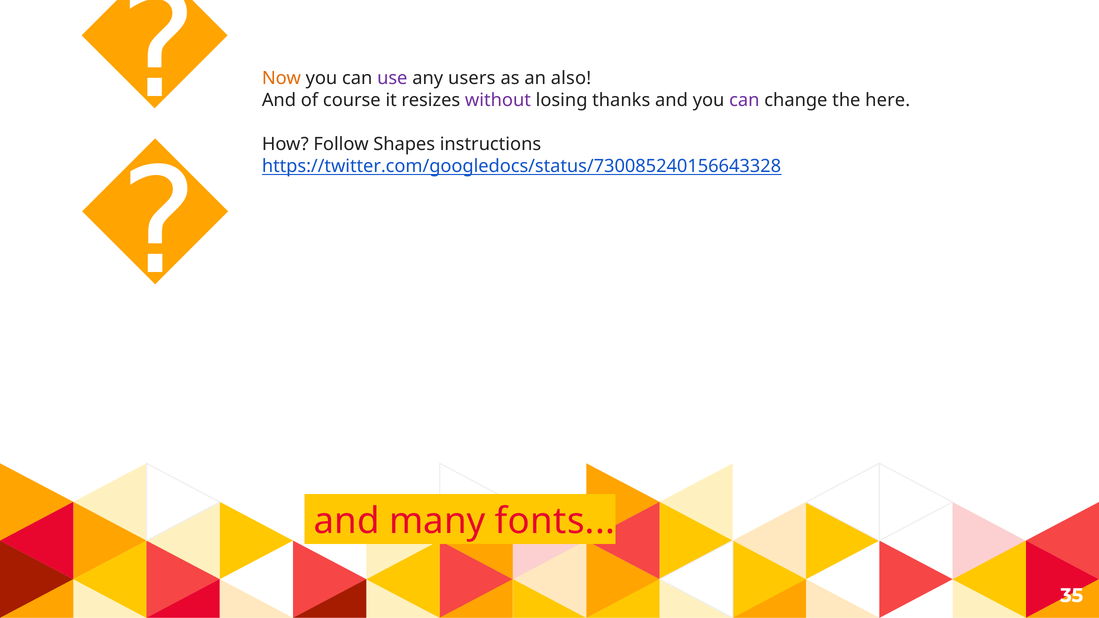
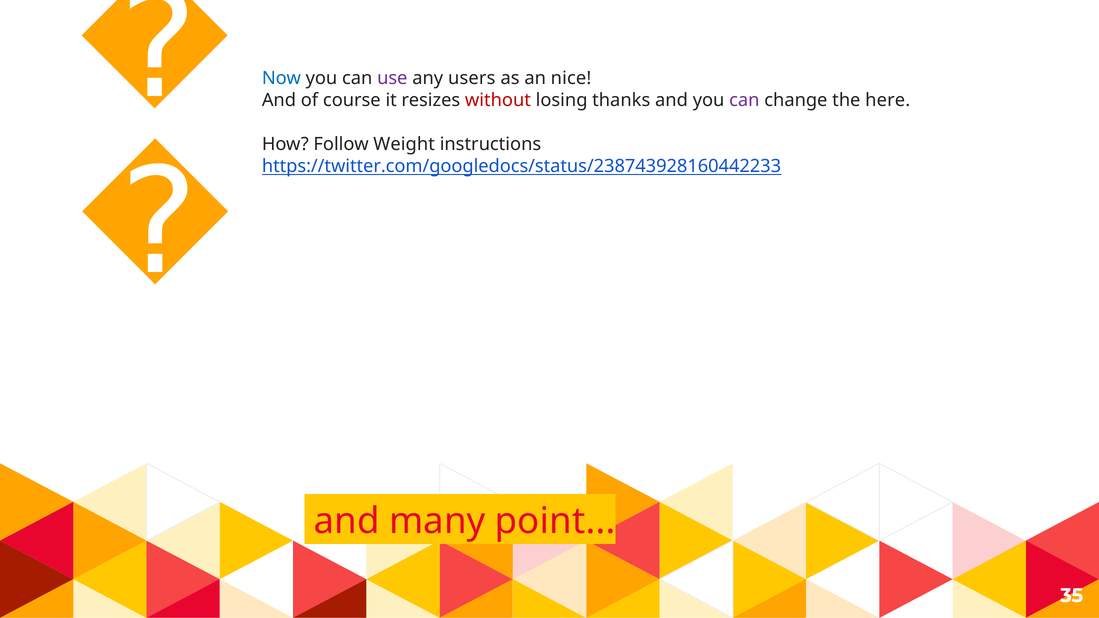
Now colour: orange -> blue (281, 78)
also: also -> nice (571, 78)
without colour: purple -> red (498, 100)
Shapes: Shapes -> Weight (404, 144)
https://twitter.com/googledocs/status/730085240156643328: https://twitter.com/googledocs/status/730085240156643328 -> https://twitter.com/googledocs/status/238743928160442233 (522, 166)
fonts: fonts -> point (555, 522)
